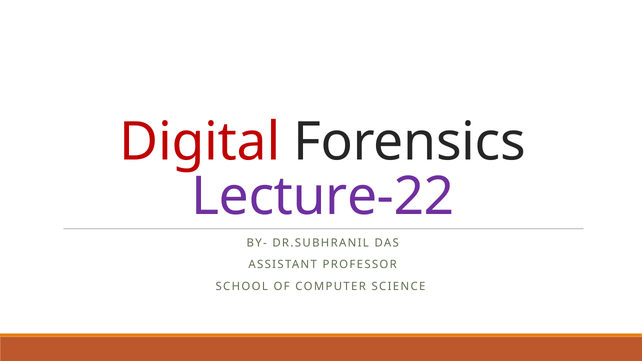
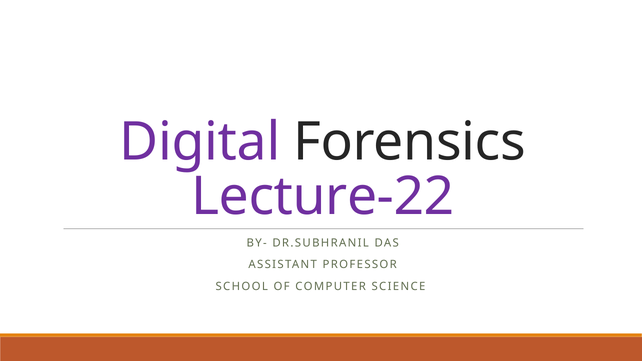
Digital colour: red -> purple (200, 142)
